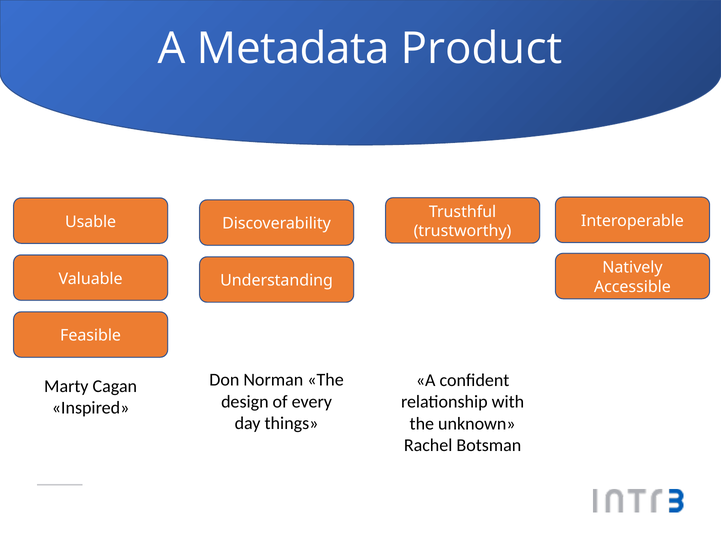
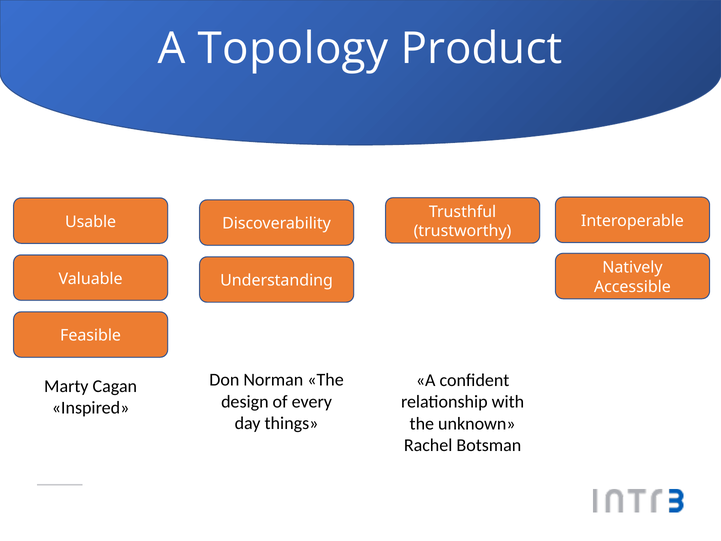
Metadata: Metadata -> Topology (293, 49)
